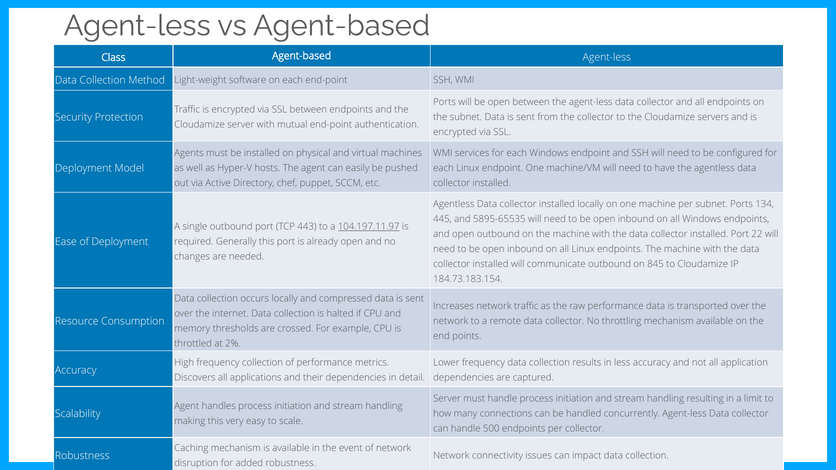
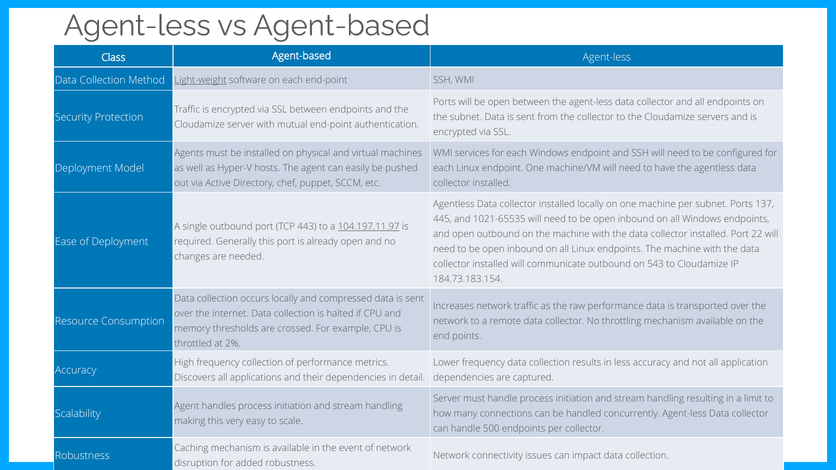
Light-weight underline: none -> present (201, 80)
134: 134 -> 137 (765, 204)
5895-65535: 5895-65535 -> 1021-65535 (499, 219)
845: 845 -> 543 (655, 264)
